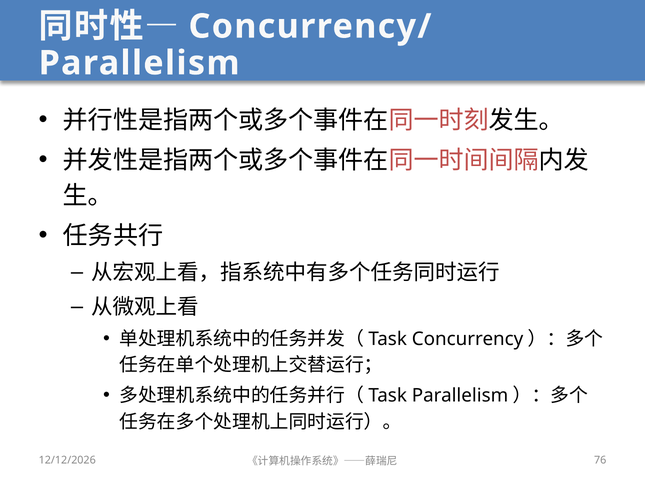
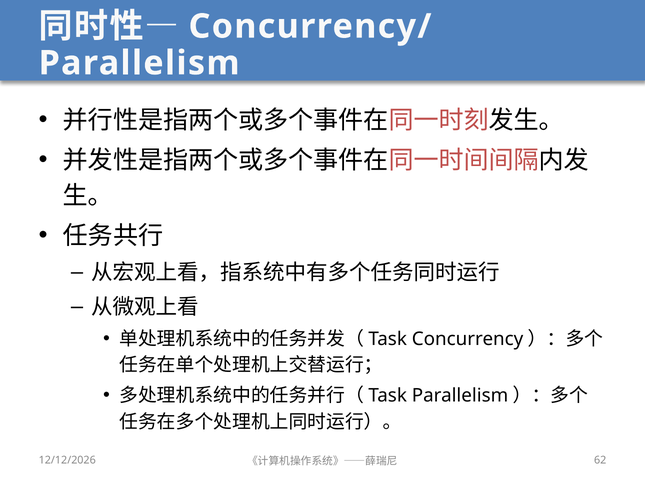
76: 76 -> 62 (600, 461)
